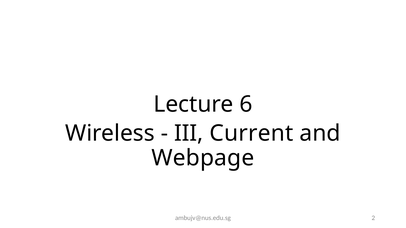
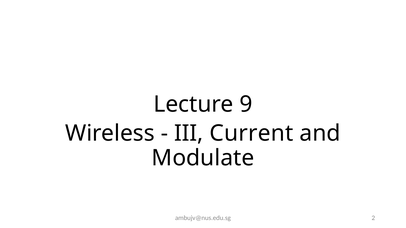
6: 6 -> 9 (246, 105)
Webpage: Webpage -> Modulate (203, 158)
